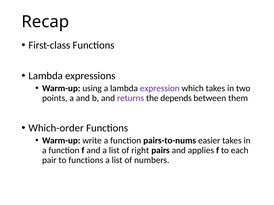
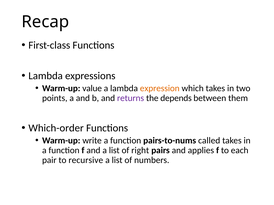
using: using -> value (92, 89)
expression colour: purple -> orange (160, 89)
easier: easier -> called (209, 141)
to functions: functions -> recursive (86, 161)
